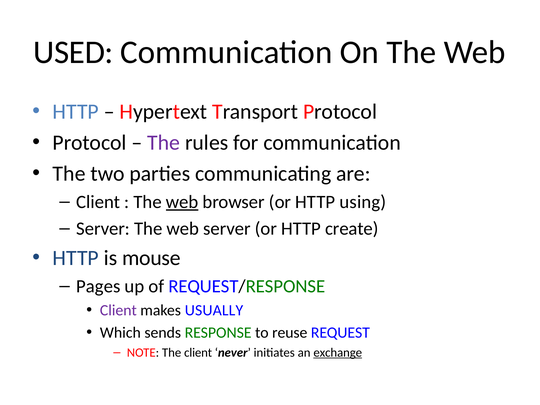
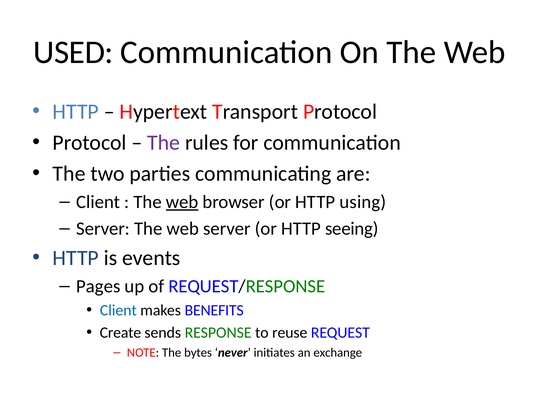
create: create -> seeing (352, 229)
mouse: mouse -> events (151, 258)
Client colour: purple -> blue (118, 310)
USUALLY: USUALLY -> BENEFITS (214, 310)
Which: Which -> Create (120, 333)
The client: client -> bytes (198, 353)
exchange underline: present -> none (338, 353)
